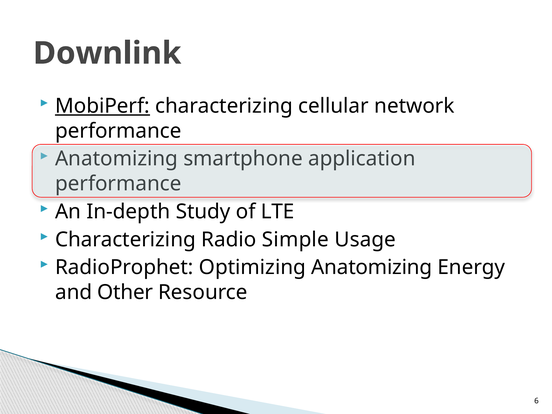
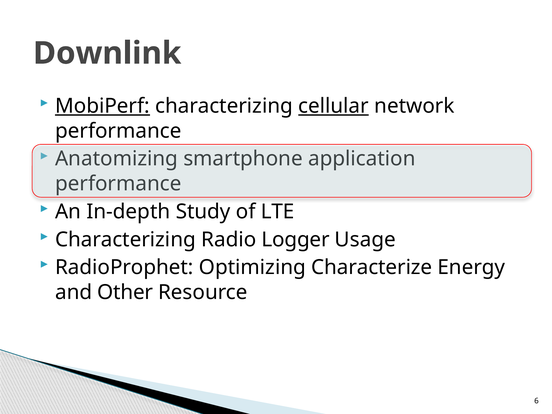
cellular underline: none -> present (334, 106)
Simple: Simple -> Logger (296, 240)
Optimizing Anatomizing: Anatomizing -> Characterize (372, 267)
